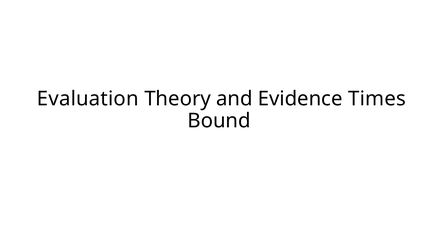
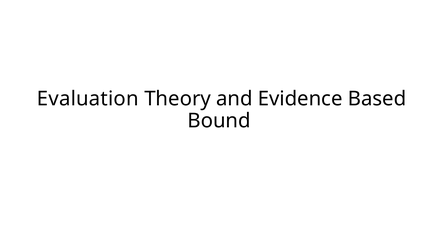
Times: Times -> Based (377, 99)
